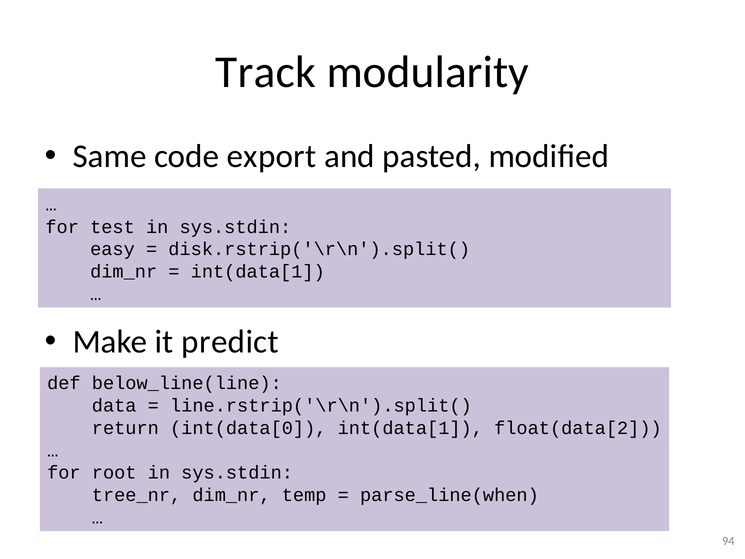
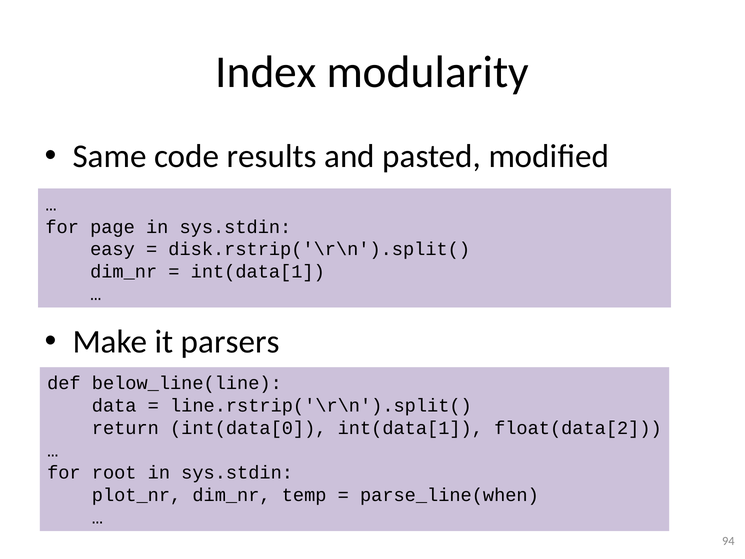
Track: Track -> Index (266, 72)
export: export -> results (272, 156)
test: test -> page (112, 227)
predict: predict -> parsers (230, 342)
tree_nr: tree_nr -> plot_nr (137, 495)
